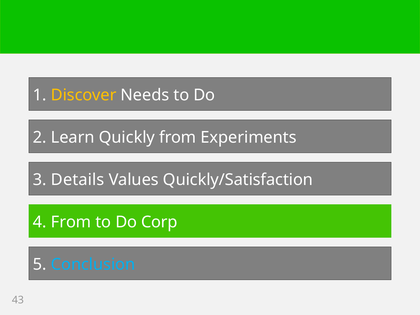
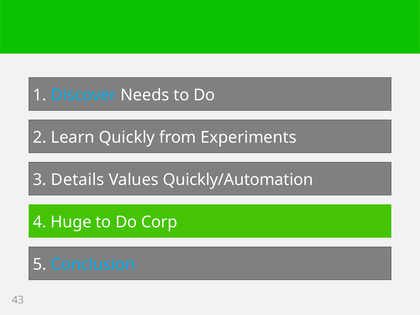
Discover colour: yellow -> light blue (84, 95)
Quickly/Satisfaction: Quickly/Satisfaction -> Quickly/Automation (238, 180)
4 From: From -> Huge (71, 222)
